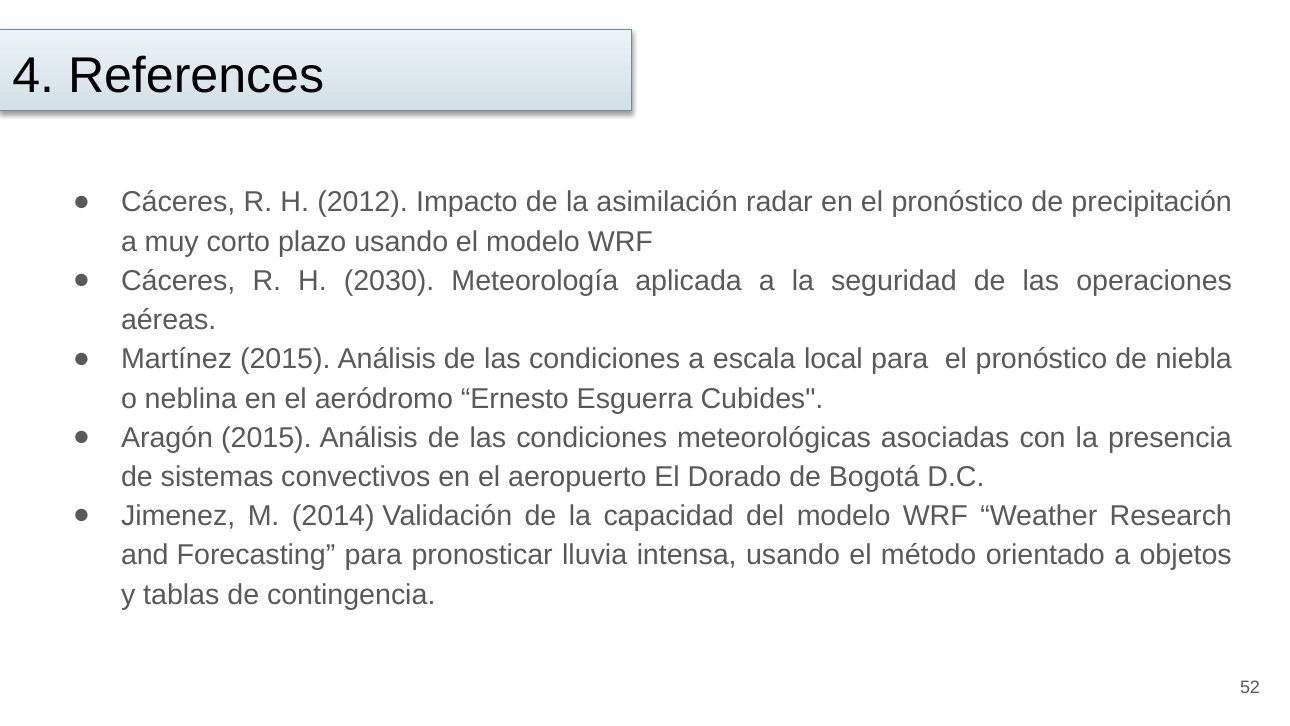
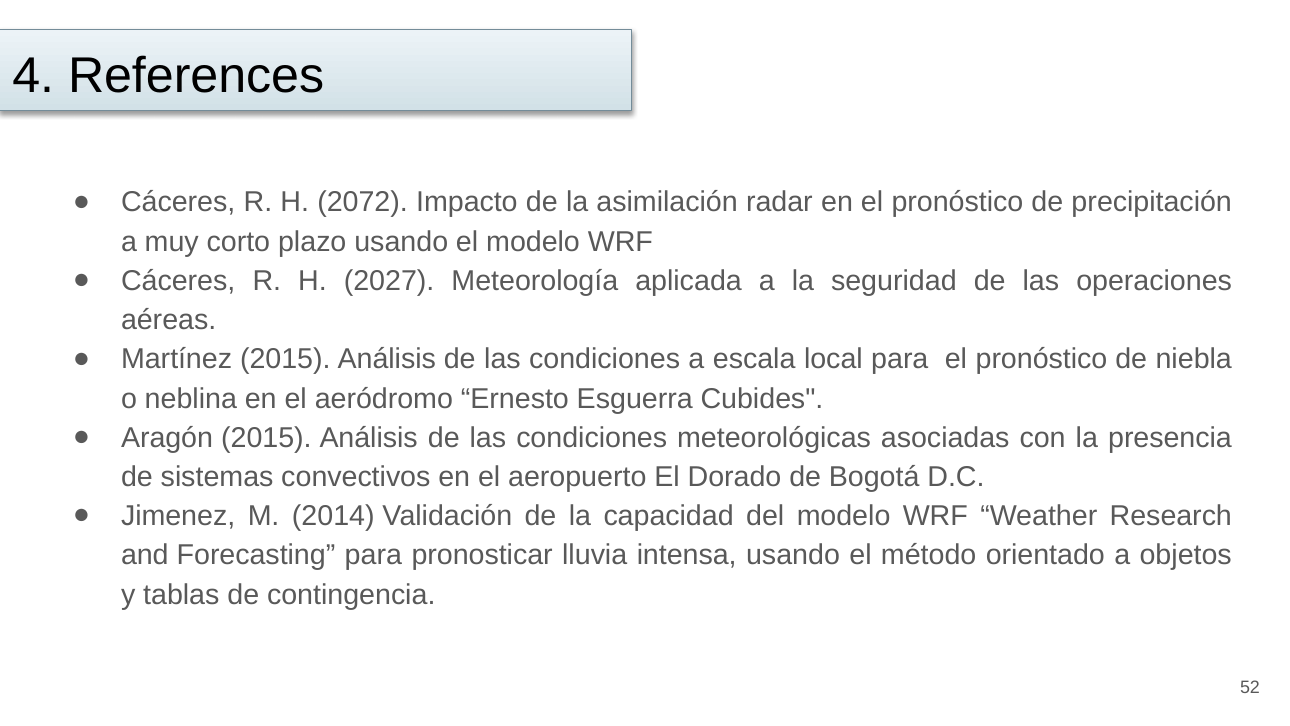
2012: 2012 -> 2072 (363, 202)
2030: 2030 -> 2027 (389, 281)
